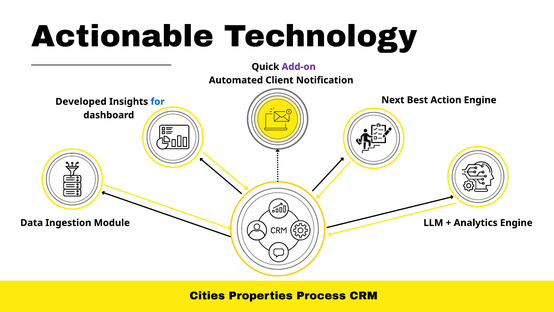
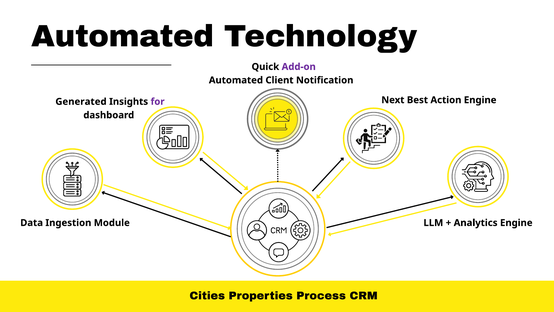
Actionable: Actionable -> Automated (123, 36)
Developed: Developed -> Generated (81, 102)
for colour: blue -> purple (158, 102)
